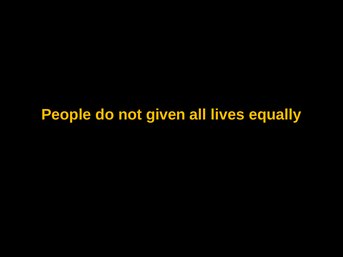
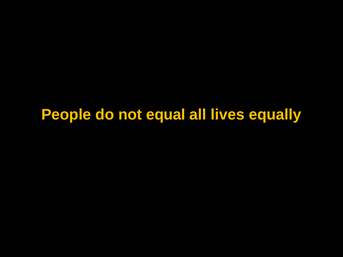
given: given -> equal (166, 115)
